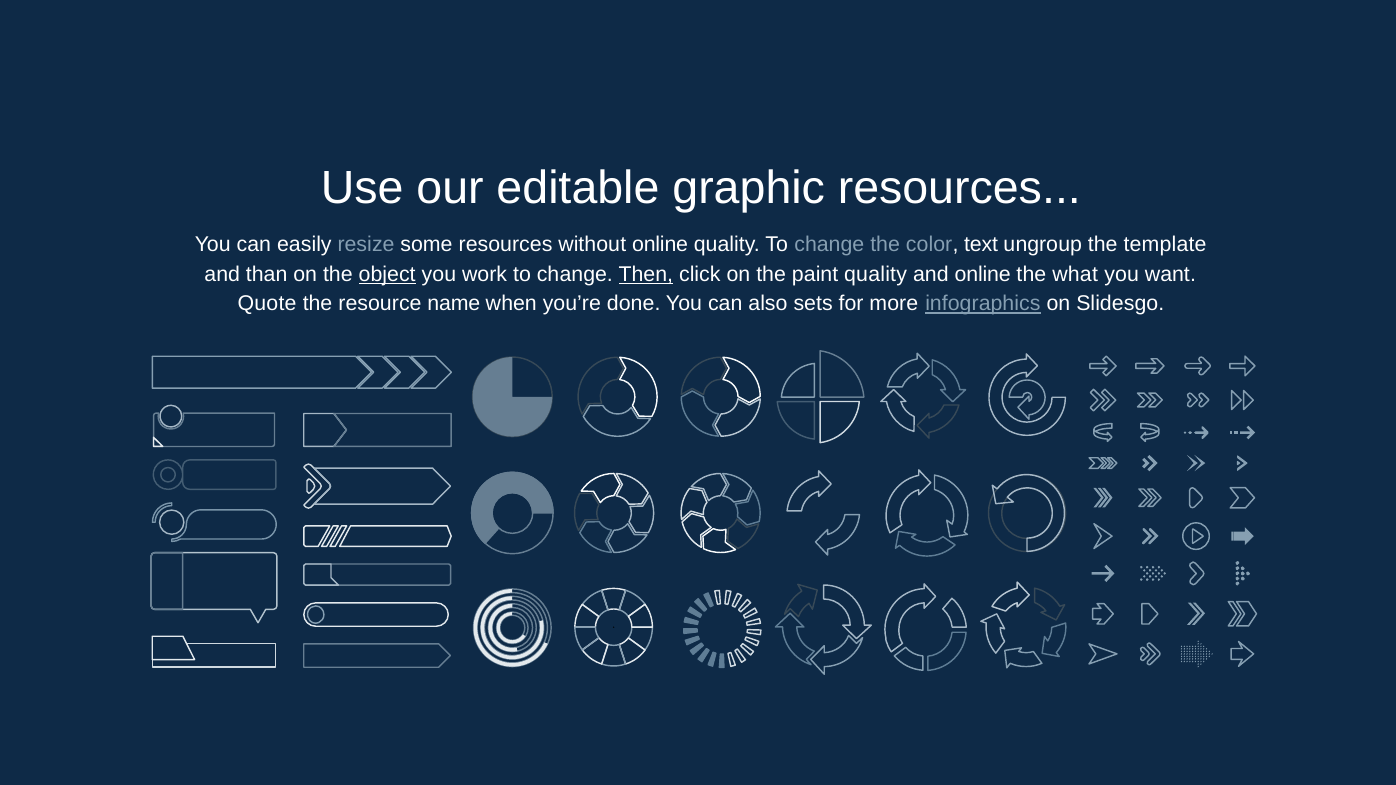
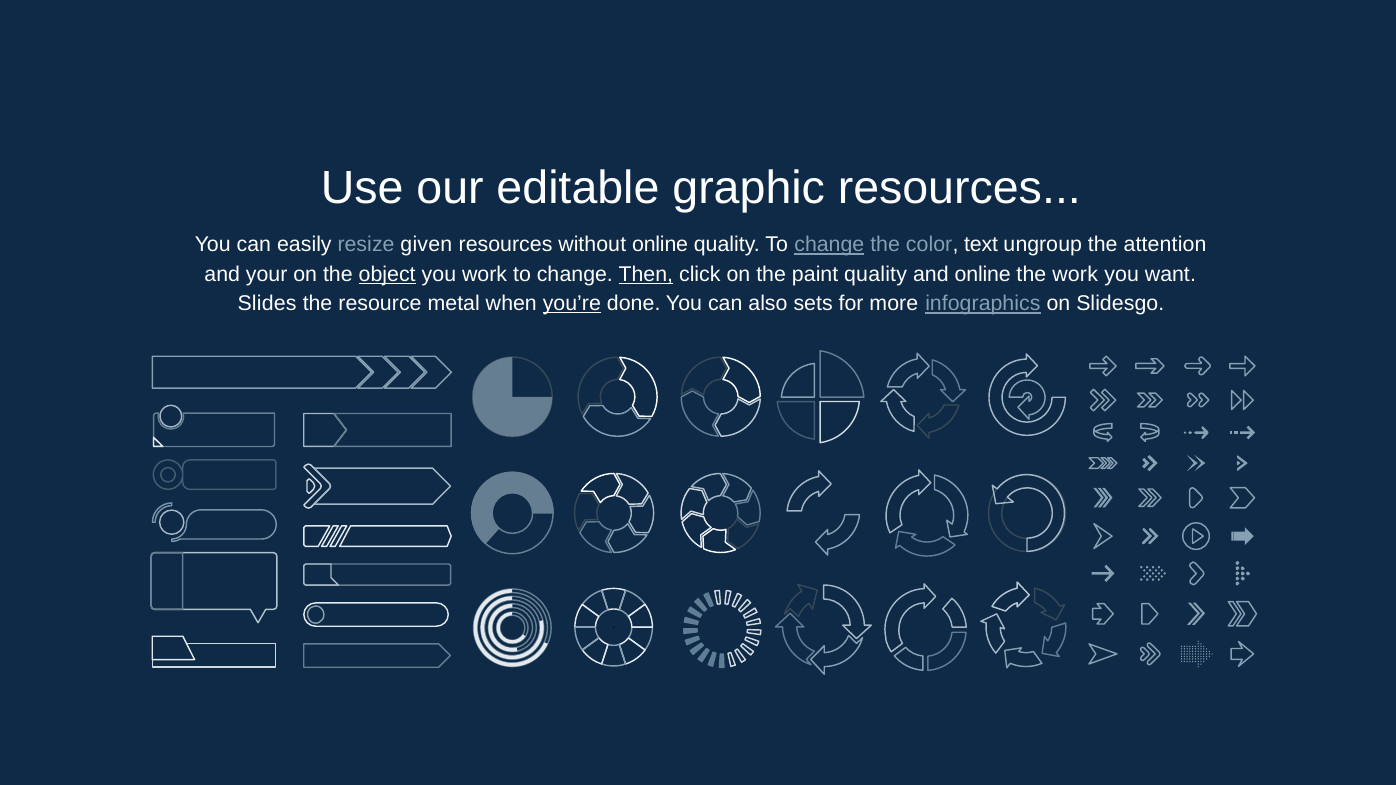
some: some -> given (426, 245)
change underline: none -> present (829, 245)
template: template -> attention (1165, 245)
than: than -> your (267, 274)
the what: what -> work (1075, 274)
Quote: Quote -> Slides (267, 304)
name: name -> metal (454, 304)
you’re underline: none -> present (572, 304)
